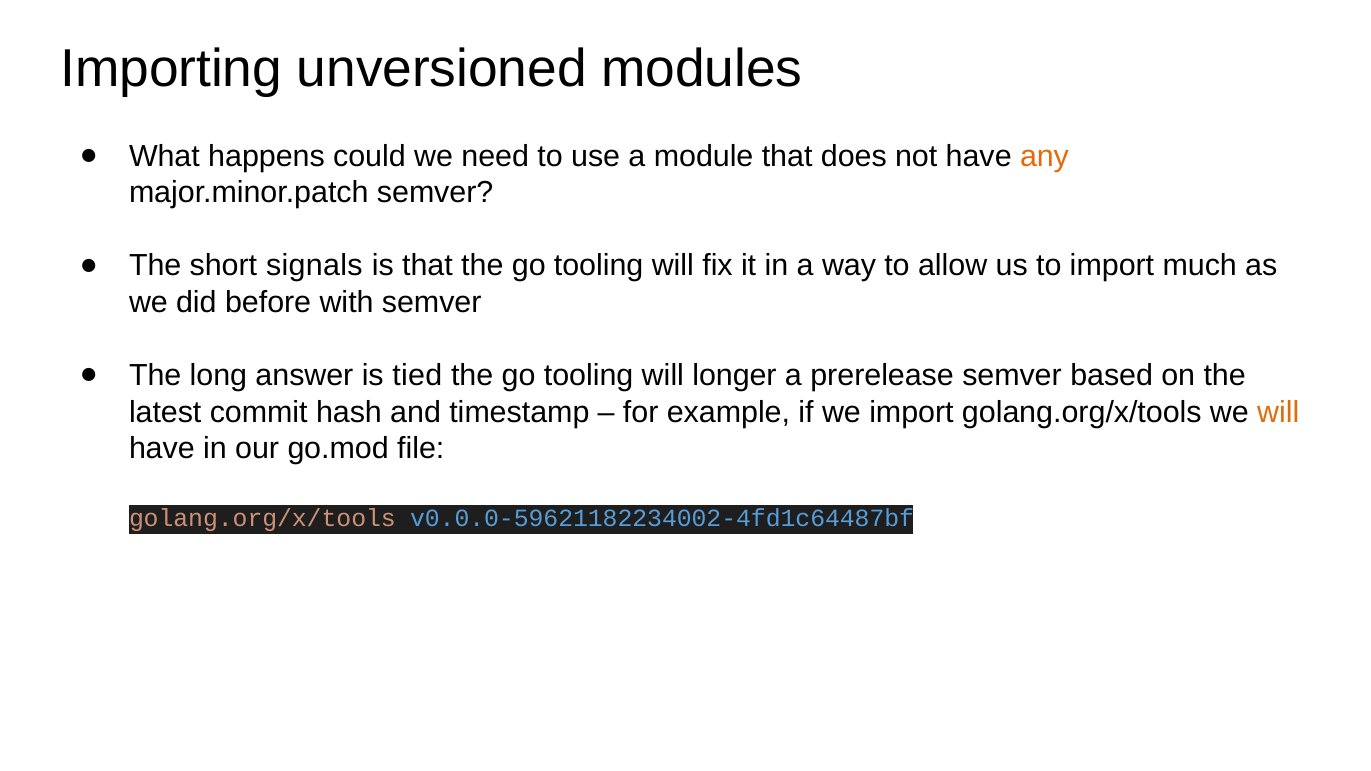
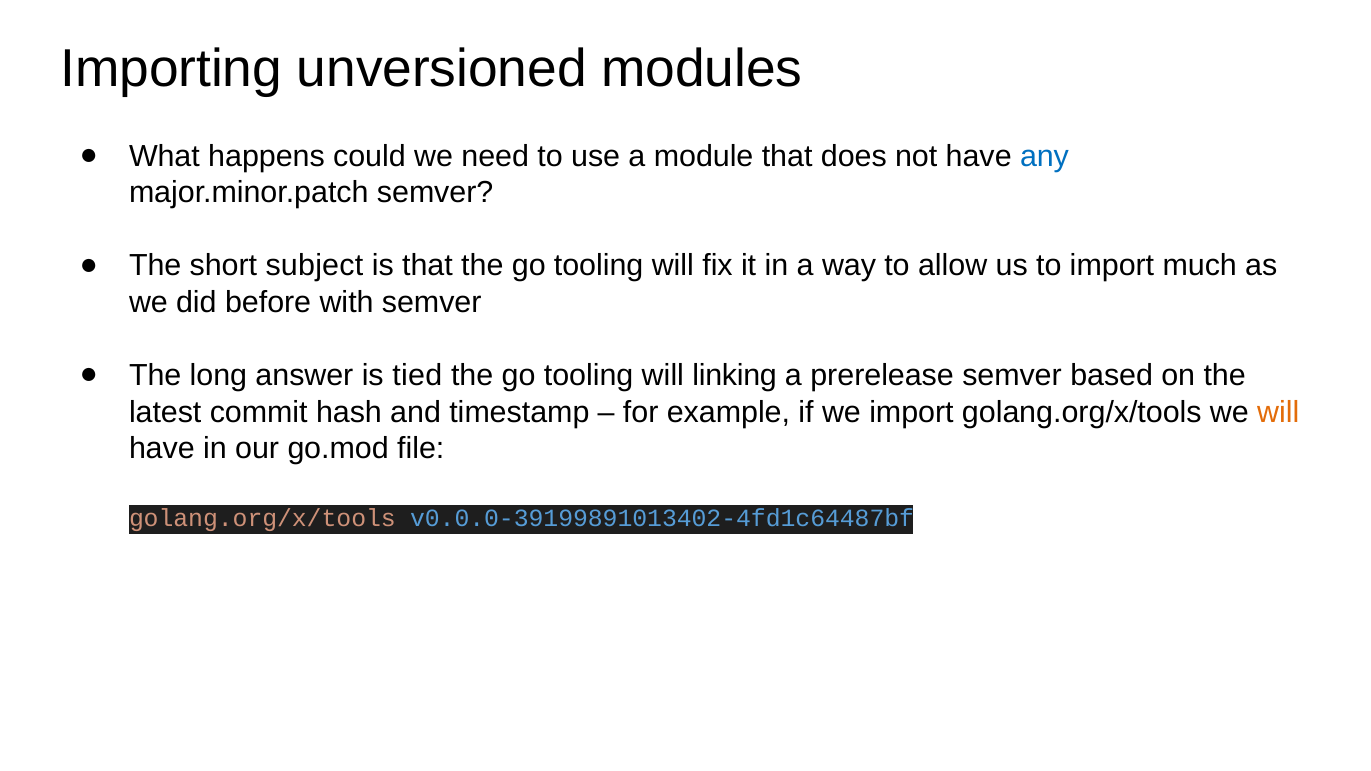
any colour: orange -> blue (1045, 156)
signals: signals -> subject (314, 266)
longer: longer -> linking (735, 376)
v0.0.0-59621182234002-4fd1c64487bf: v0.0.0-59621182234002-4fd1c64487bf -> v0.0.0-39199891013402-4fd1c64487bf (662, 518)
